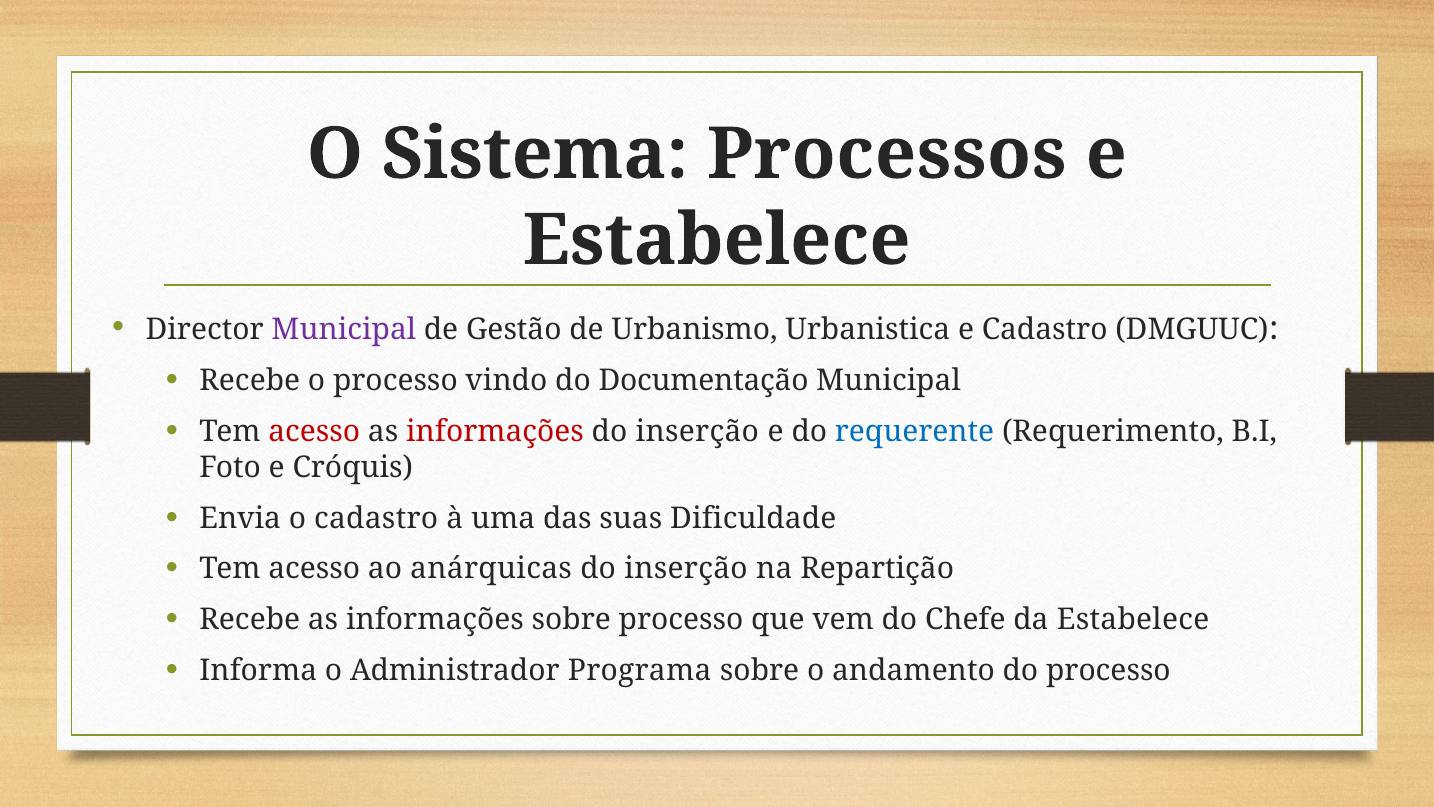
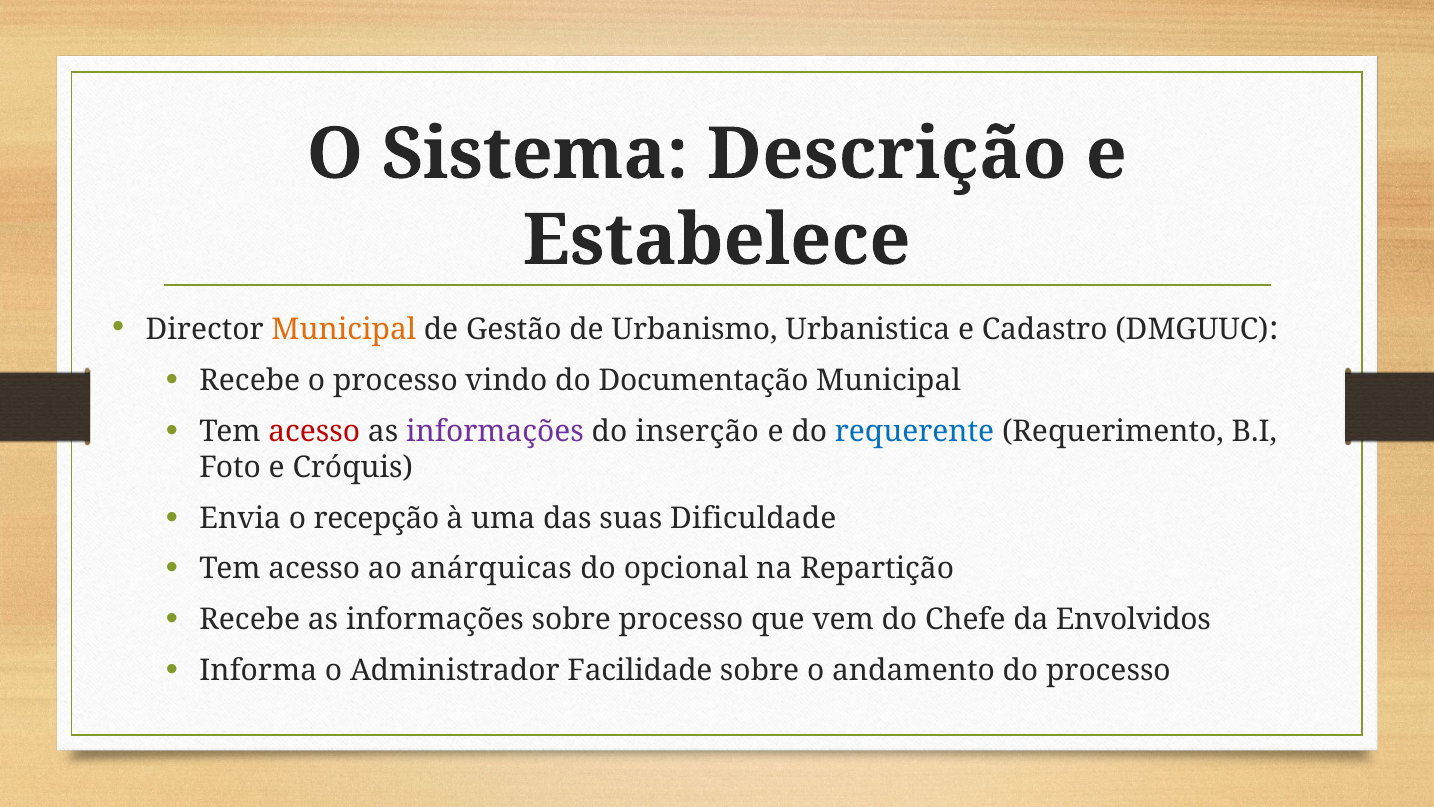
Processos: Processos -> Descrição (887, 154)
Municipal colour: purple -> orange (344, 329)
informações colour: red -> purple (495, 431)
o cadastro: cadastro -> recepção (376, 518)
inserção: inserção -> opcional (686, 569)
da Estabelece: Estabelece -> Envolvidos (1133, 620)
Programa: Programa -> Facilidade (640, 670)
